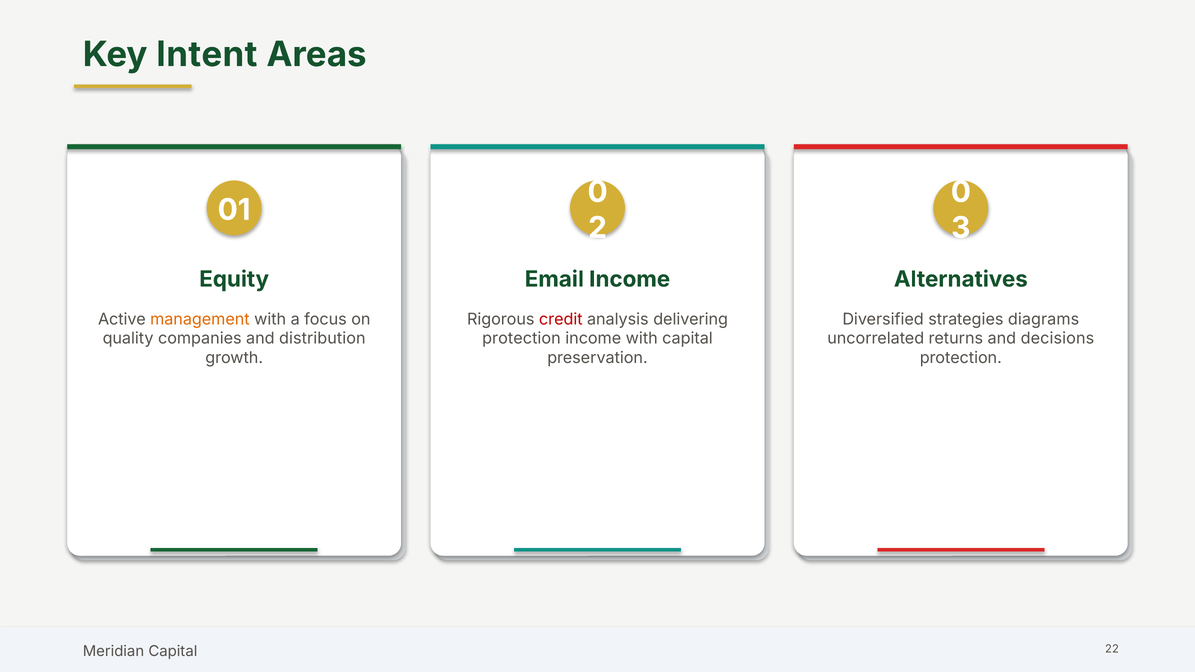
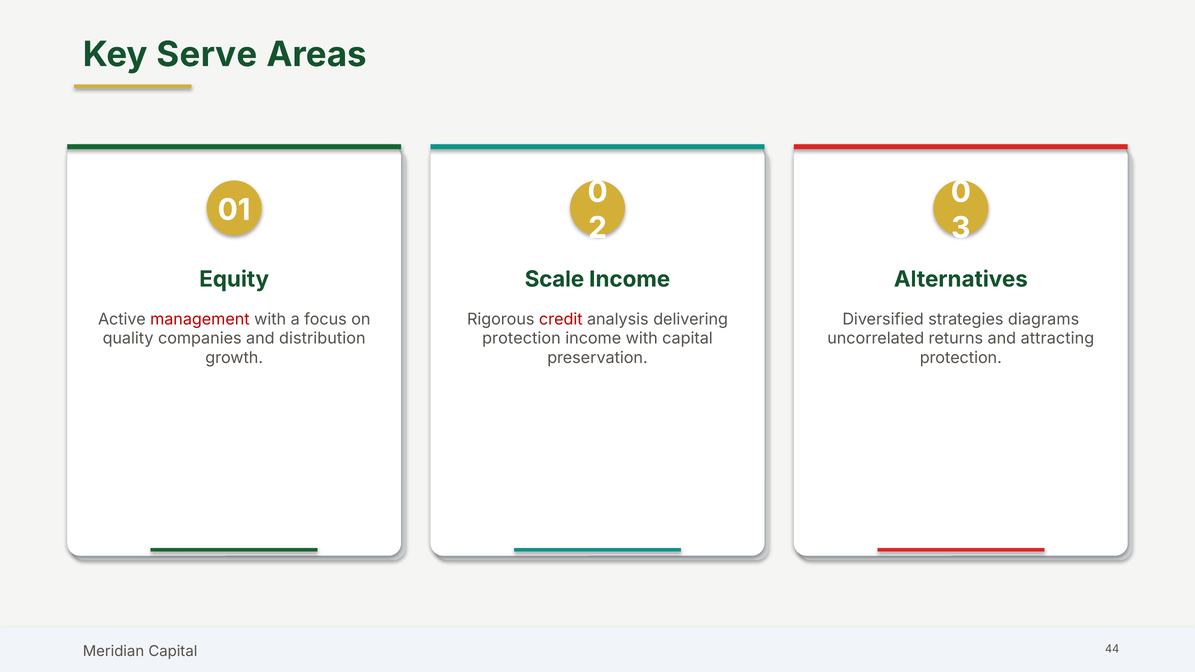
Intent: Intent -> Serve (207, 55)
Email: Email -> Scale (554, 279)
management colour: orange -> red (200, 319)
decisions: decisions -> attracting (1057, 339)
22: 22 -> 44 (1112, 649)
